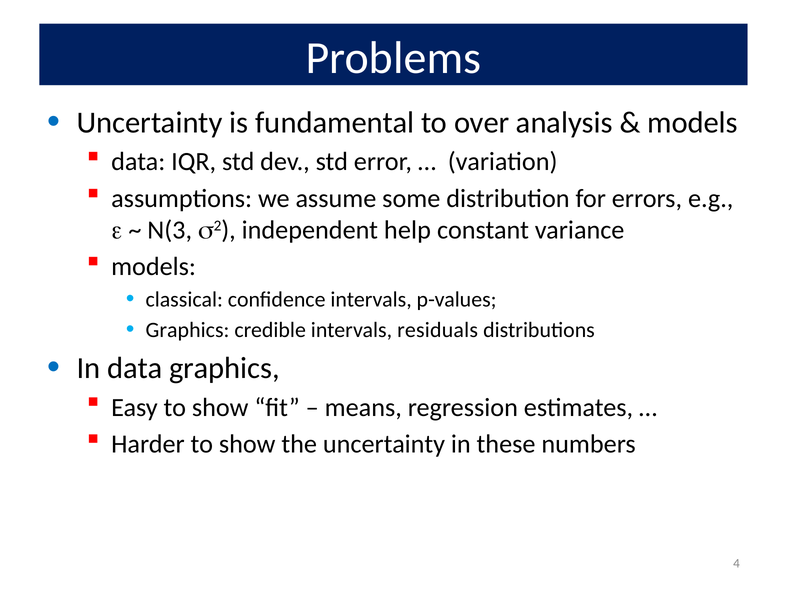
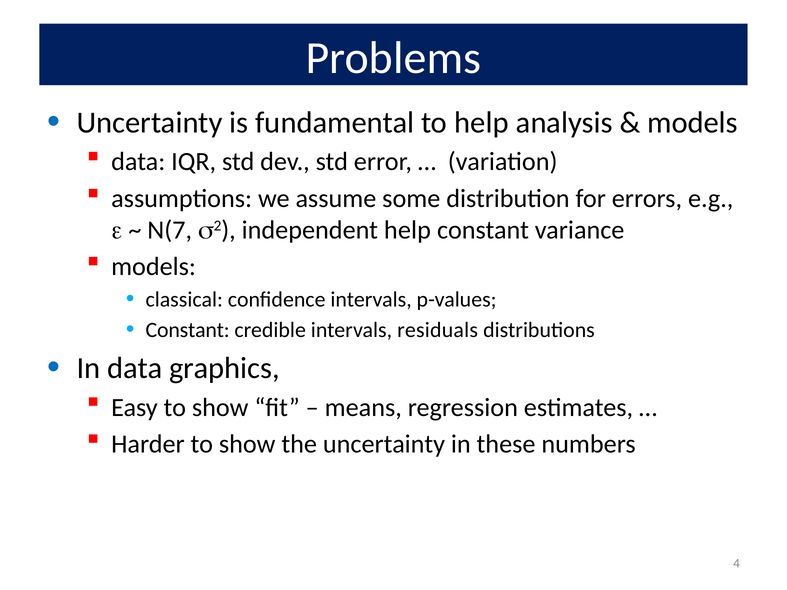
to over: over -> help (481, 123)
N(3: N(3 -> N(7 (170, 230)
Graphics: Graphics -> Constant (188, 330)
